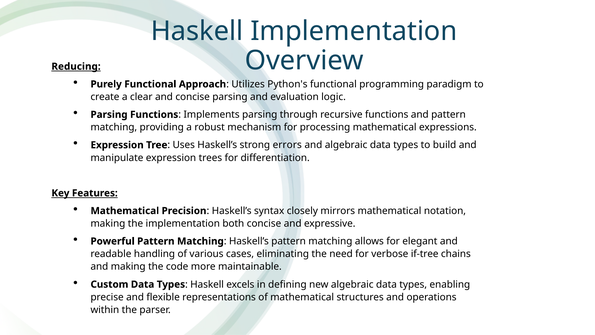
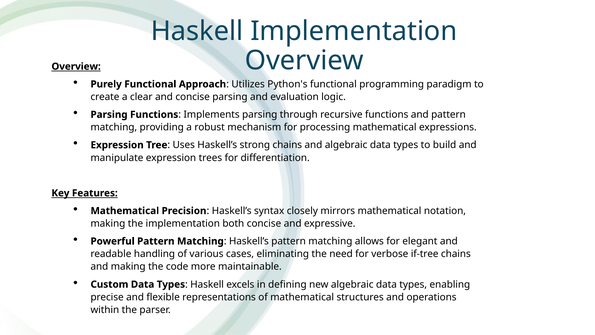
Reducing: Reducing -> Overview (76, 66)
strong errors: errors -> chains (287, 145)
